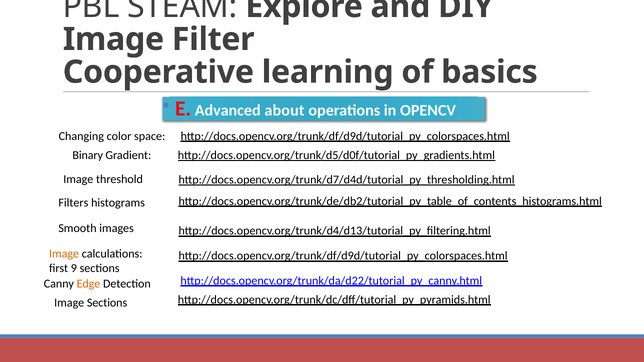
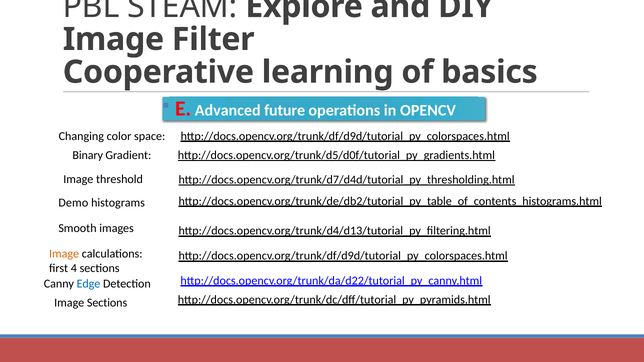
about: about -> future (285, 110)
Filters: Filters -> Demo (73, 203)
9: 9 -> 4 (74, 268)
Edge colour: orange -> blue (88, 284)
